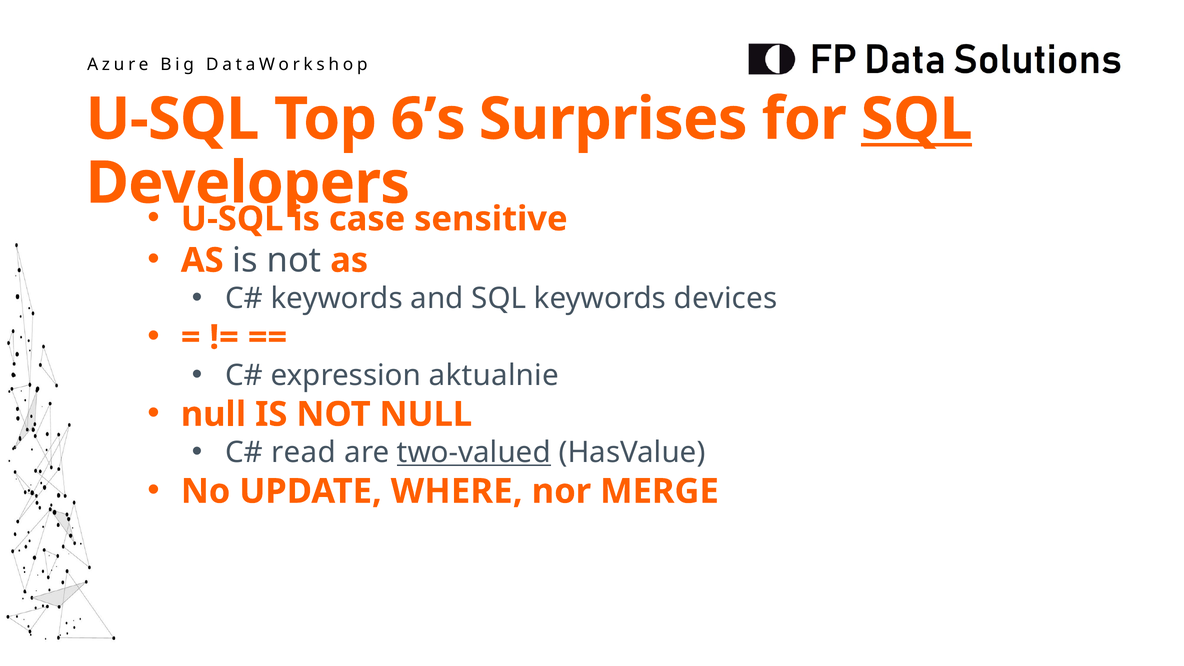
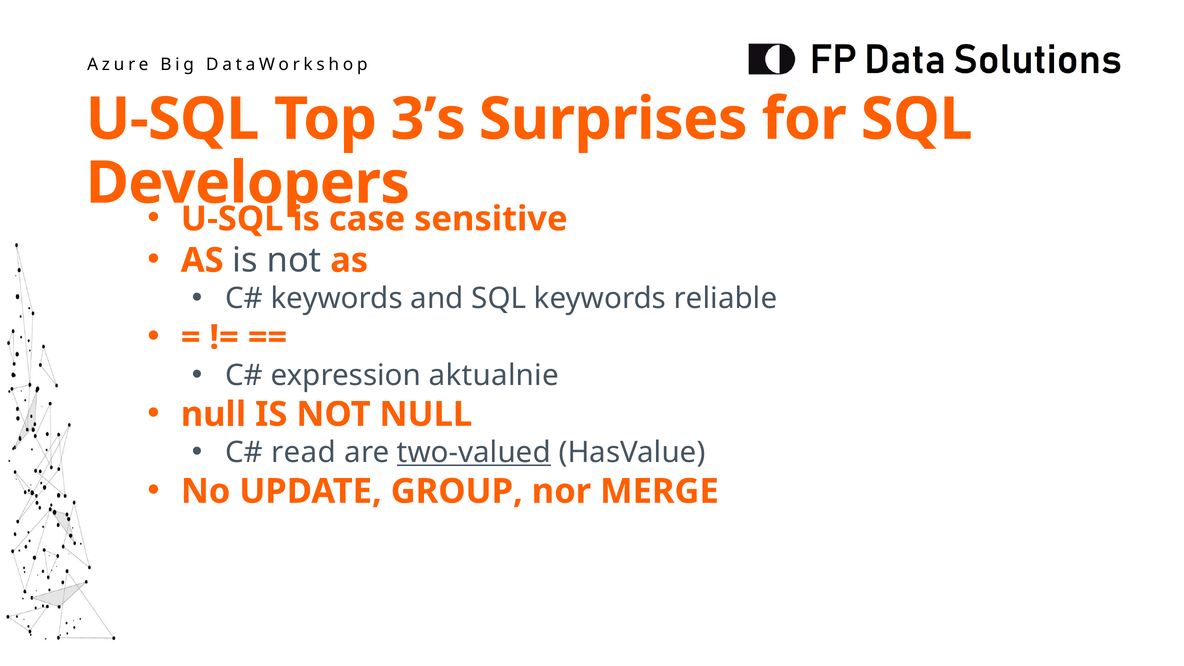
6’s: 6’s -> 3’s (428, 119)
SQL underline: present -> none (917, 119)
devices: devices -> reliable (726, 299)
WHERE: WHERE -> GROUP (457, 491)
